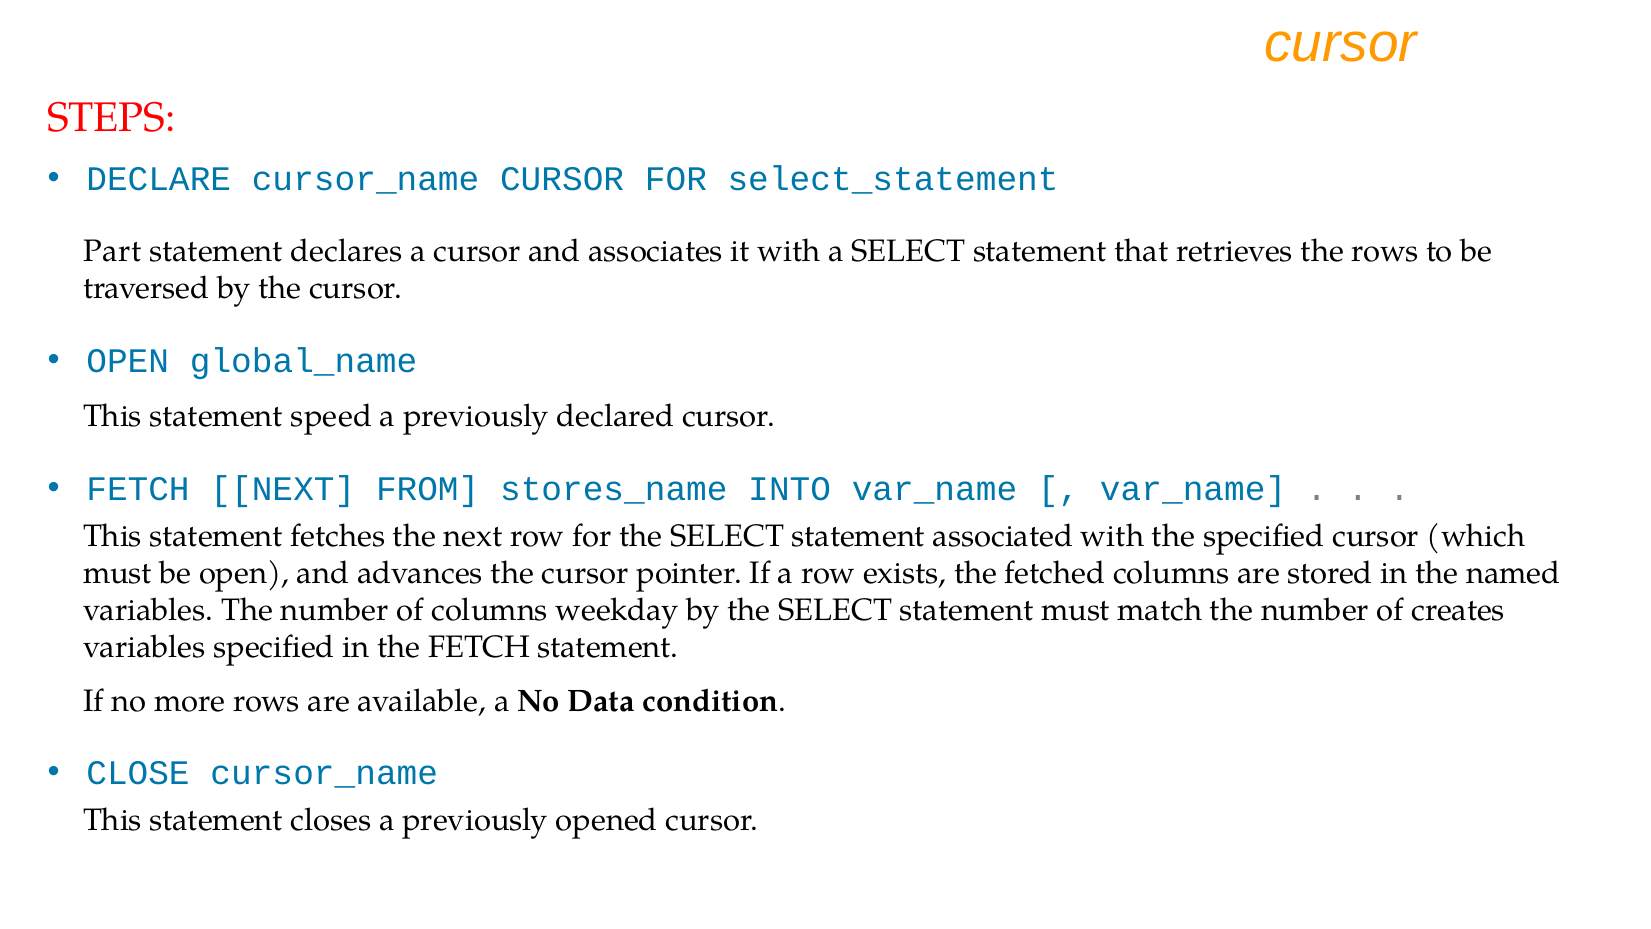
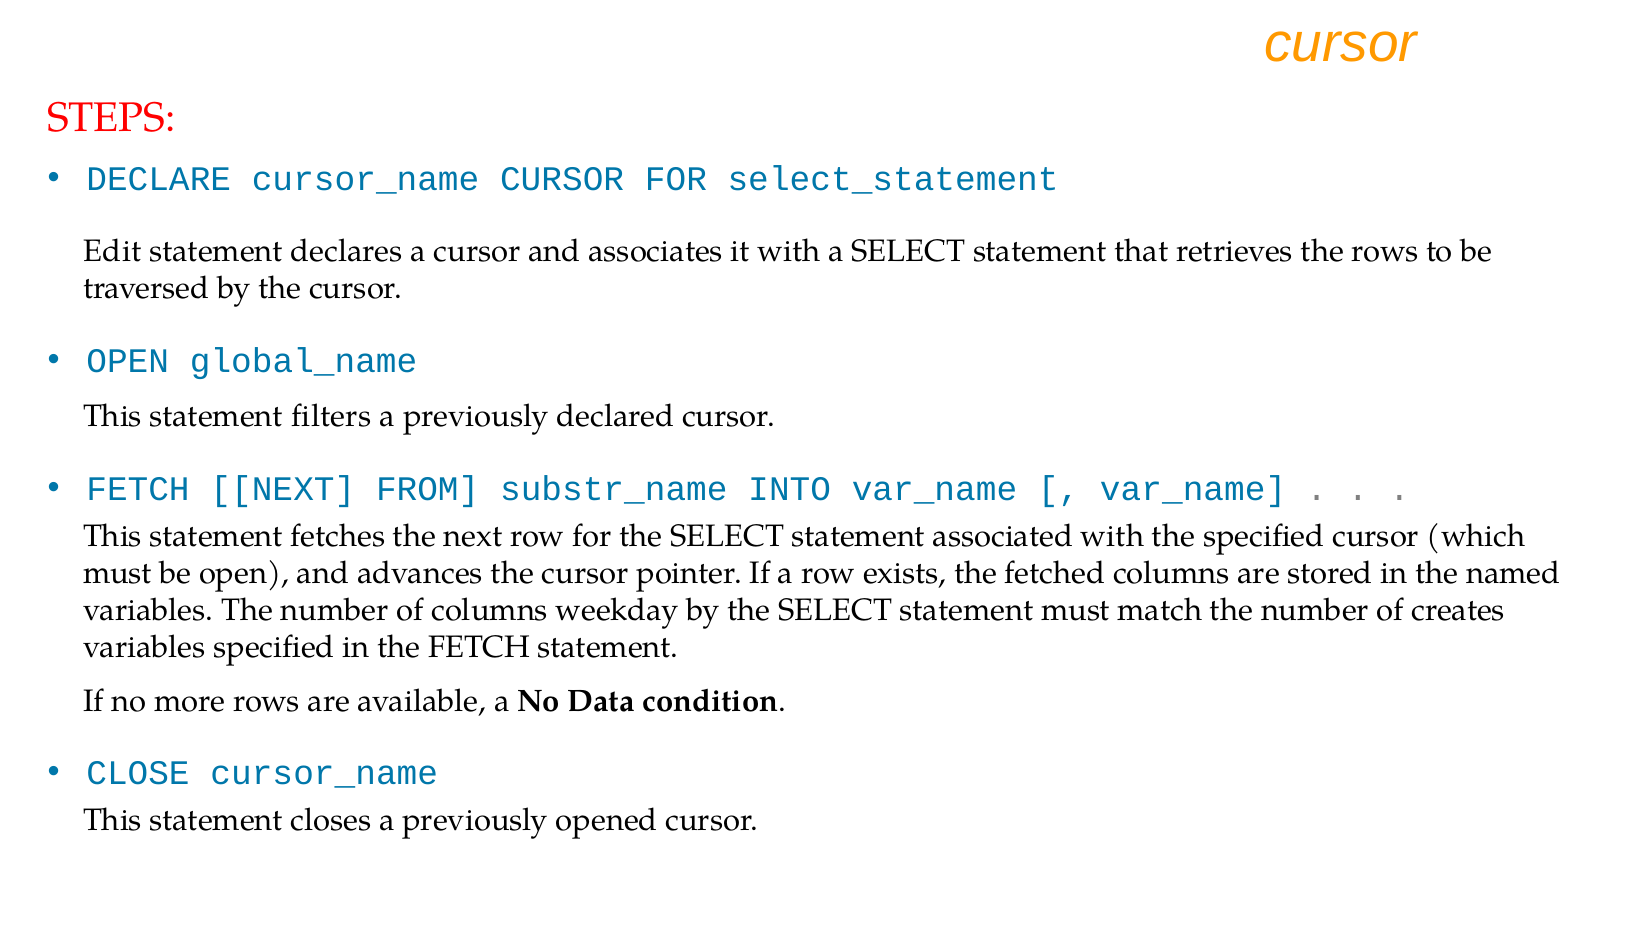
Part: Part -> Edit (112, 251)
speed: speed -> filters (331, 416)
stores_name: stores_name -> substr_name (614, 489)
